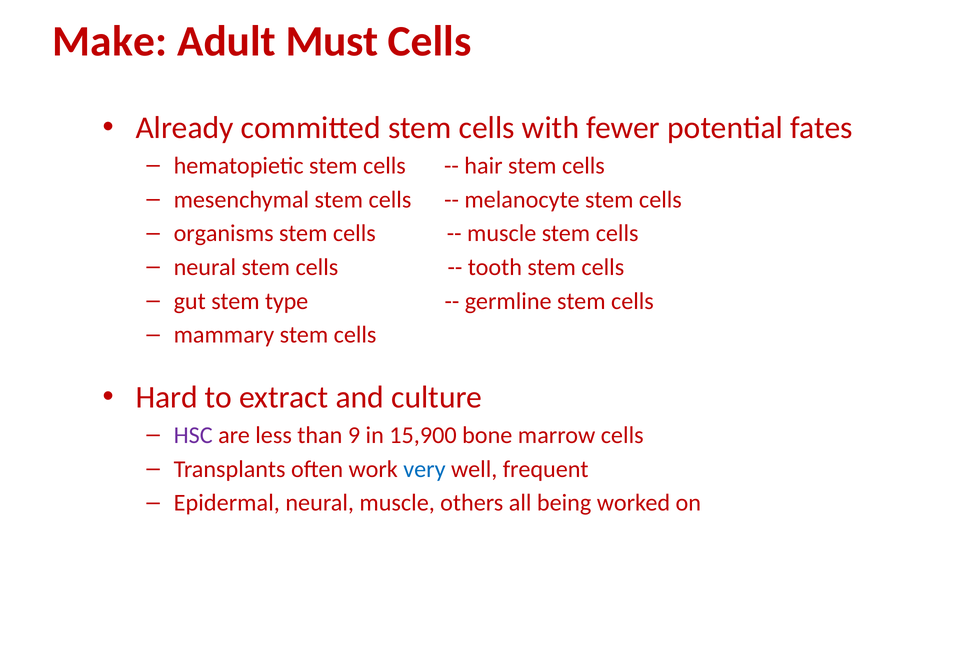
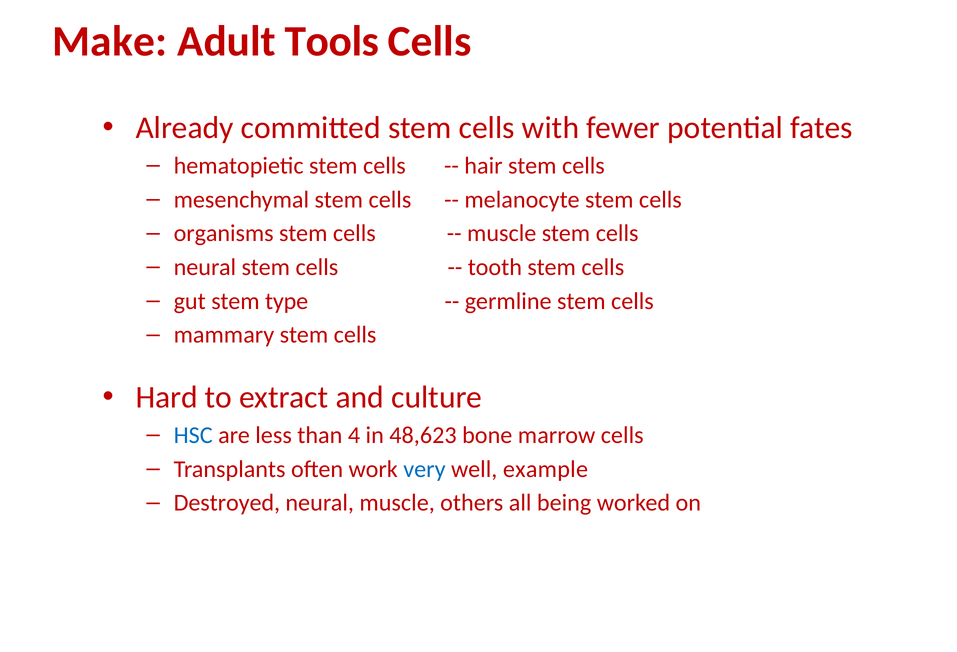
Must: Must -> Tools (332, 41)
HSC colour: purple -> blue (193, 436)
9: 9 -> 4 (354, 436)
15,900: 15,900 -> 48,623 (423, 436)
frequent: frequent -> example (545, 469)
Epidermal: Epidermal -> Destroyed (227, 503)
